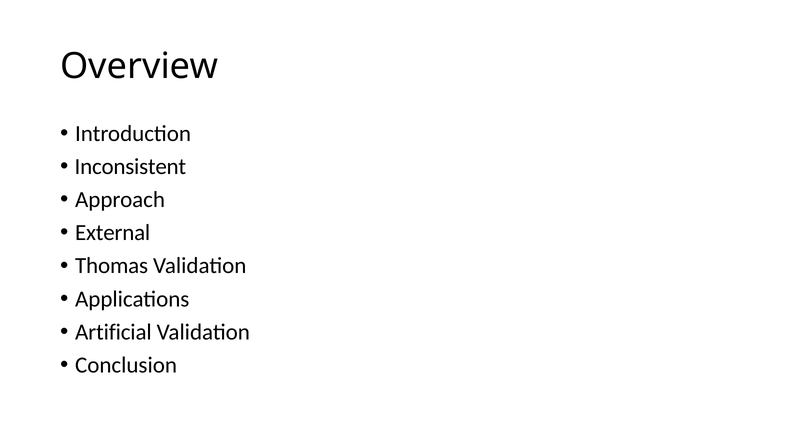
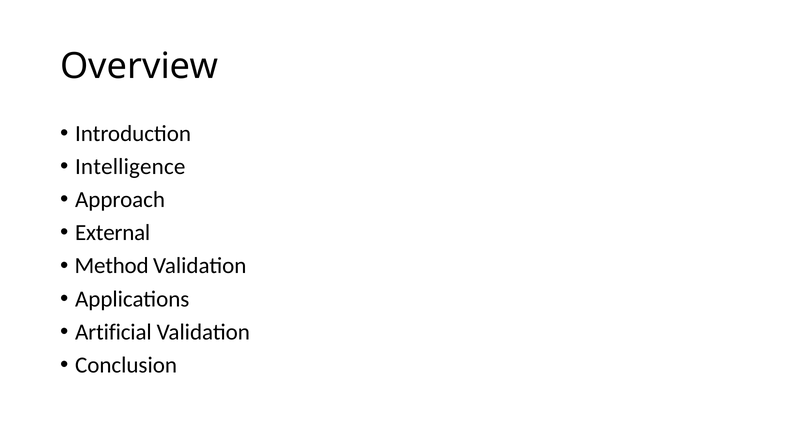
Inconsistent: Inconsistent -> Intelligence (130, 167)
Thomas: Thomas -> Method (112, 266)
